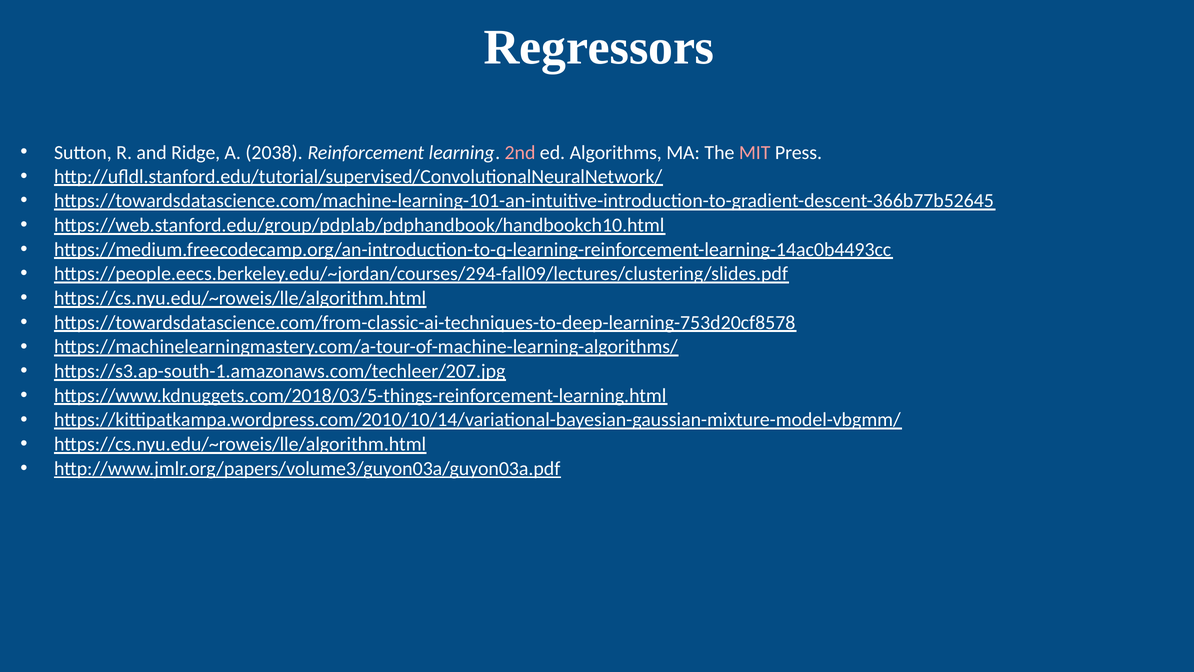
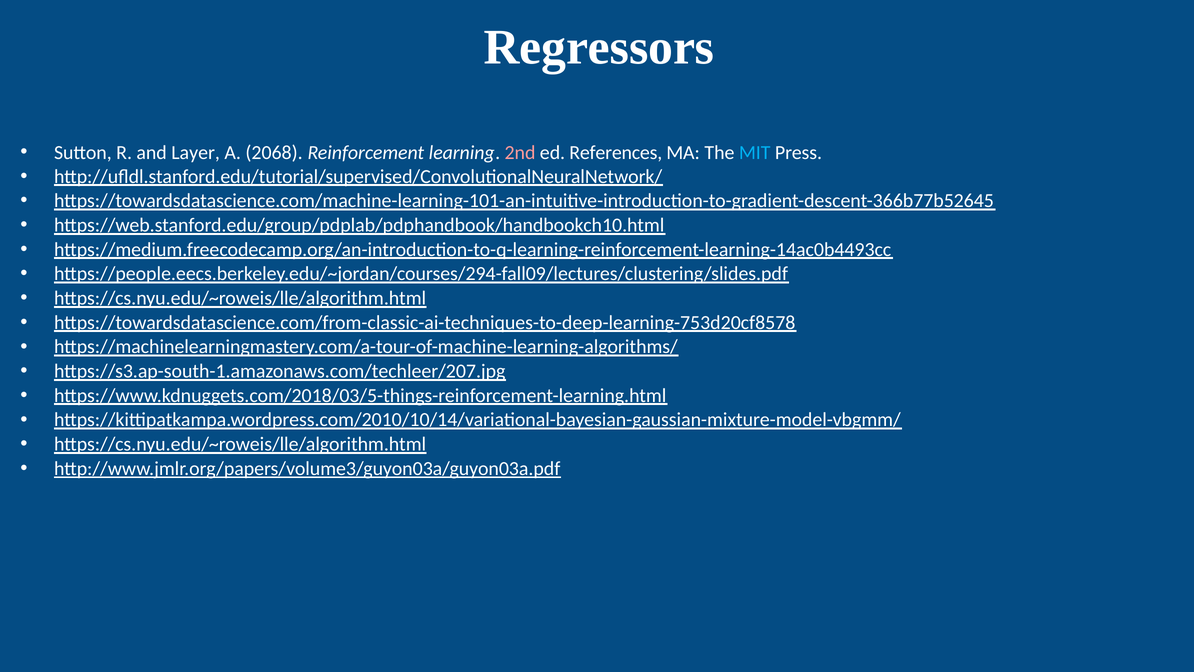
Ridge: Ridge -> Layer (196, 153)
2038: 2038 -> 2068 (274, 153)
Algorithms: Algorithms -> References (616, 153)
MIT colour: pink -> light blue (755, 153)
